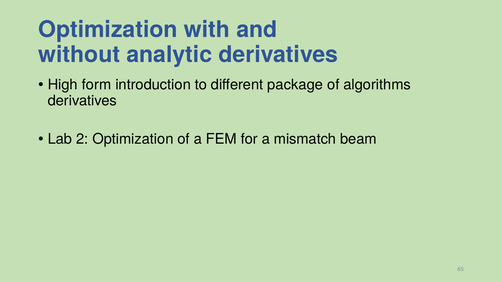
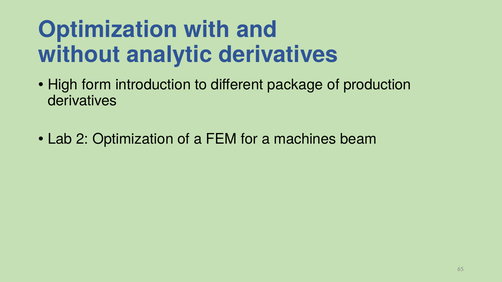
algorithms: algorithms -> production (377, 85)
mismatch: mismatch -> machines (305, 139)
